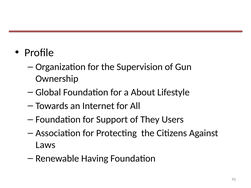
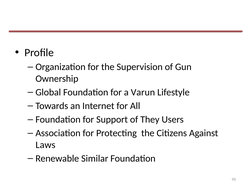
About: About -> Varun (143, 92)
Having: Having -> Similar (95, 159)
